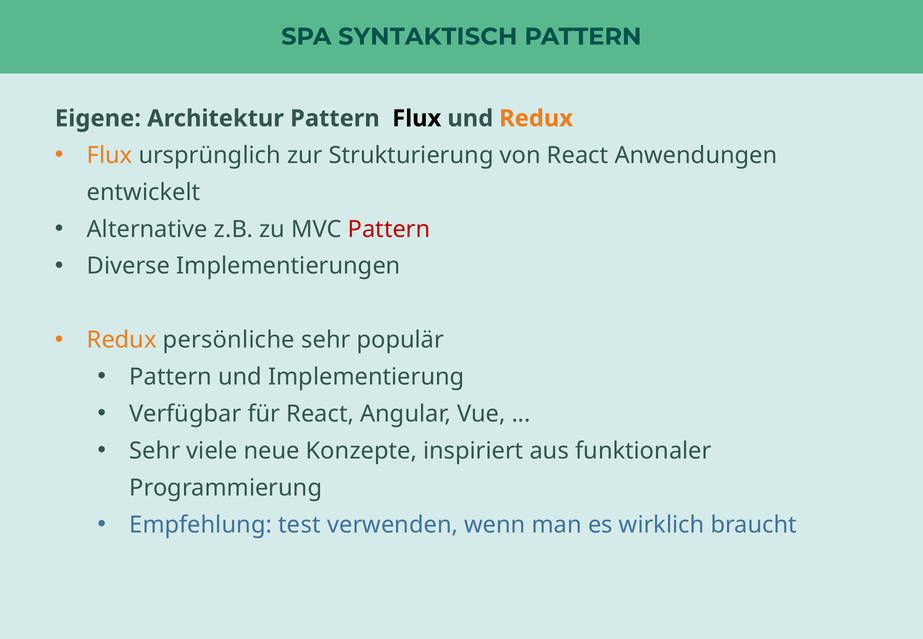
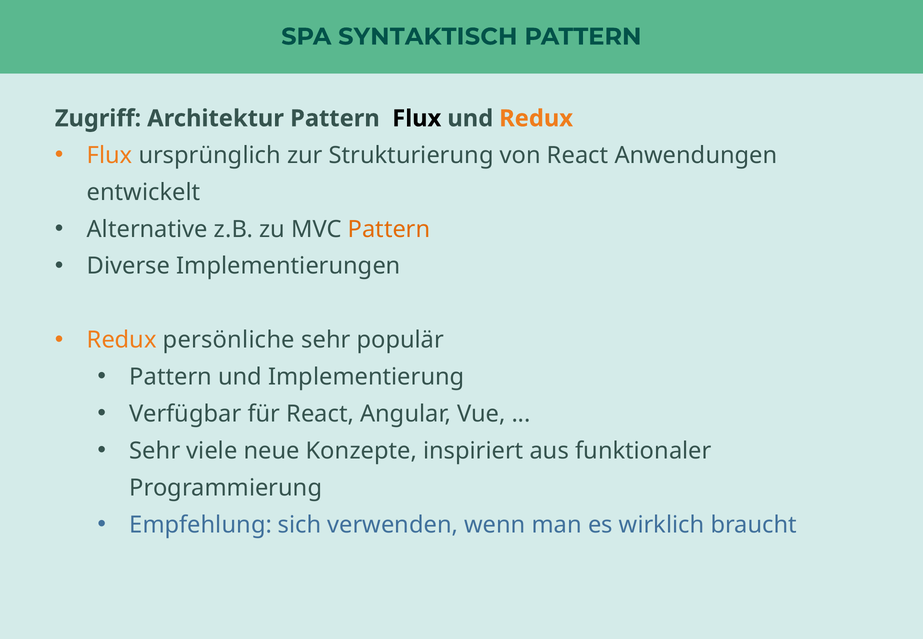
Eigene: Eigene -> Zugriff (98, 118)
Pattern colour: red -> orange (389, 229)
test: test -> sich (300, 525)
